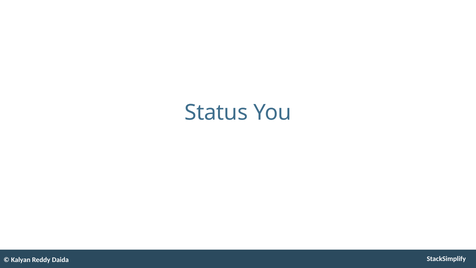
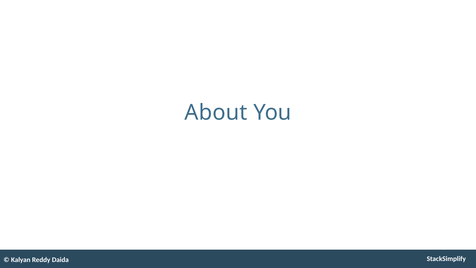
Status: Status -> About (216, 112)
